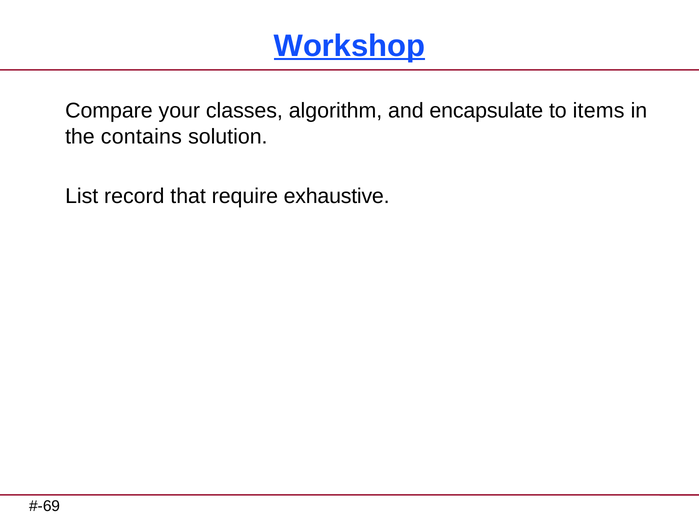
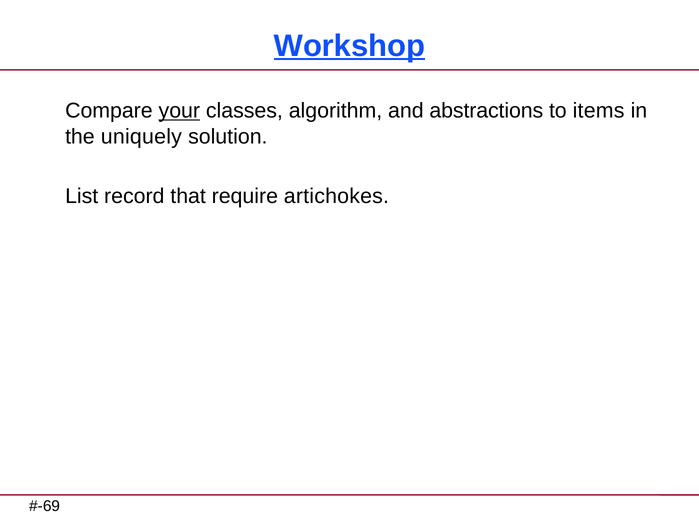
your underline: none -> present (179, 111)
encapsulate: encapsulate -> abstractions (486, 111)
contains: contains -> uniquely (141, 137)
exhaustive: exhaustive -> artichokes (336, 196)
